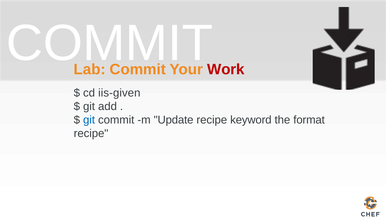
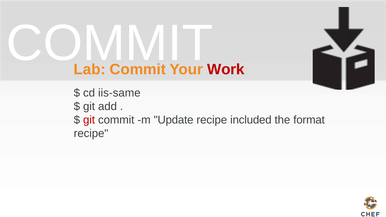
iis-given: iis-given -> iis-same (119, 93)
git colour: blue -> red (89, 120)
keyword: keyword -> included (251, 120)
